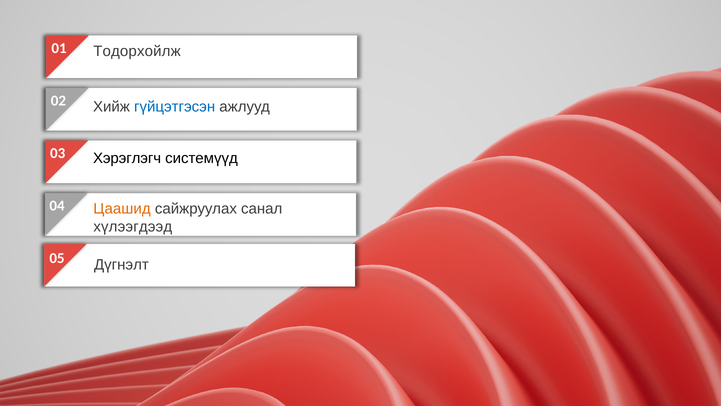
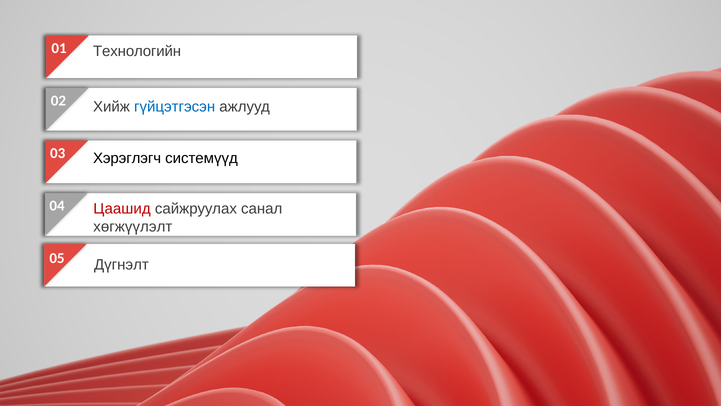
Тодорхойлж: Тодорхойлж -> Технологийн (137, 51)
Цаашид colour: orange -> red (122, 208)
хүлээгдээд: хүлээгдээд -> хөгжүүлэлт (133, 226)
